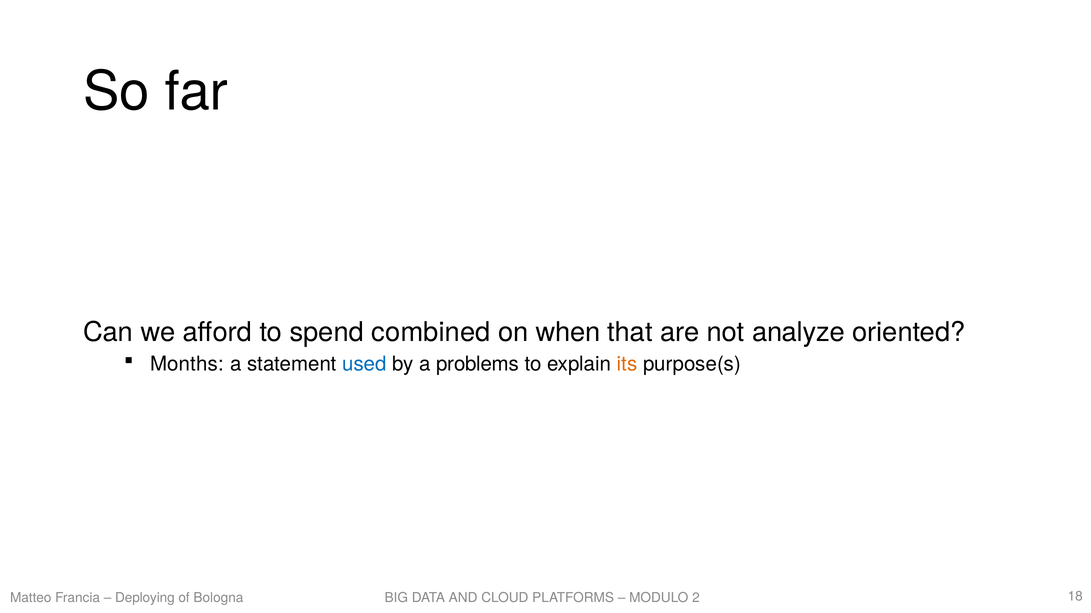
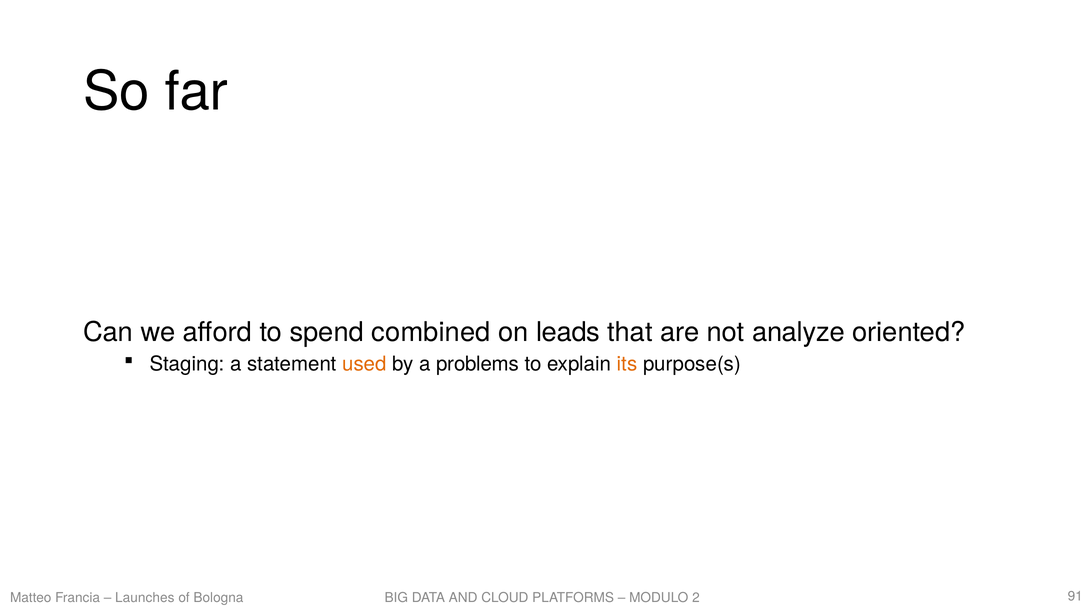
when: when -> leads (568, 333)
Months: Months -> Staging (187, 364)
used colour: blue -> orange (364, 364)
Deploying: Deploying -> Launches (145, 598)
18: 18 -> 91 (1075, 597)
